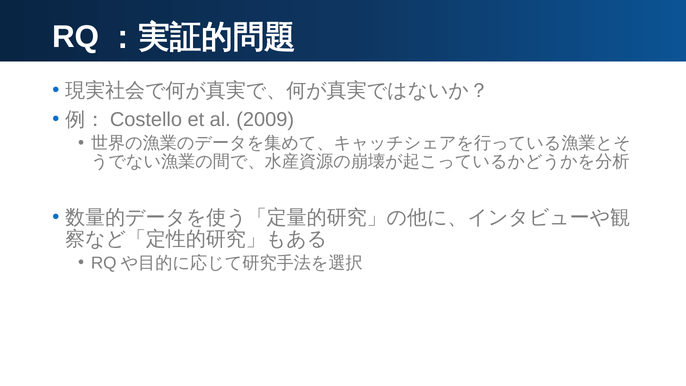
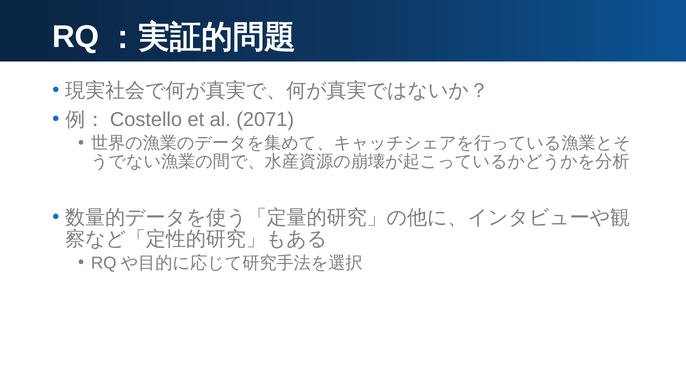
2009: 2009 -> 2071 (265, 119)
